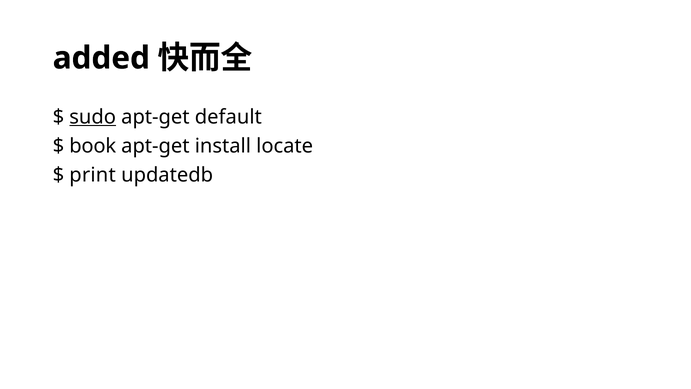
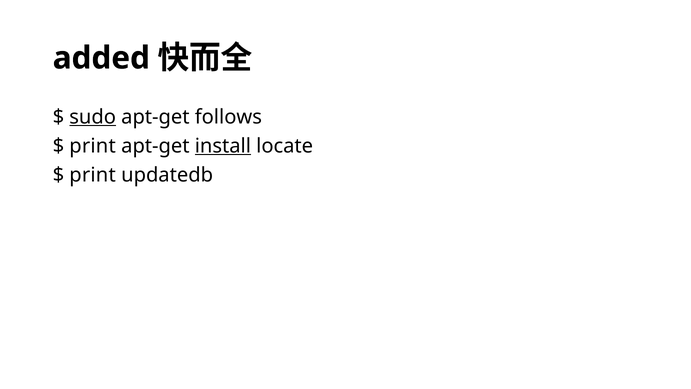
default: default -> follows (228, 117)
book: book -> print (93, 146)
install underline: none -> present (223, 146)
